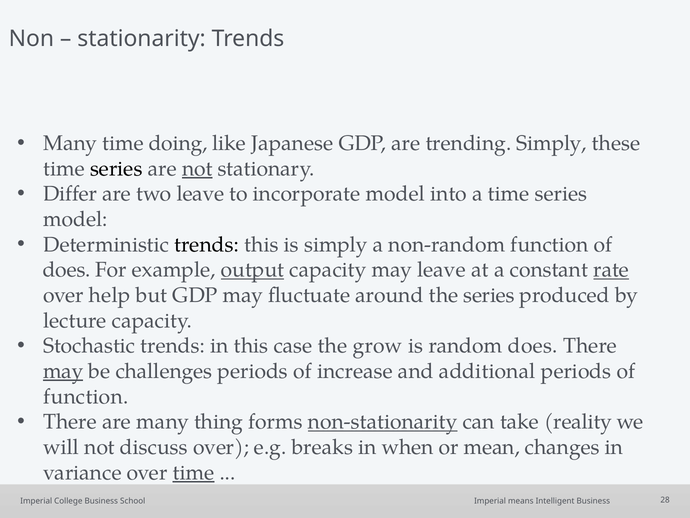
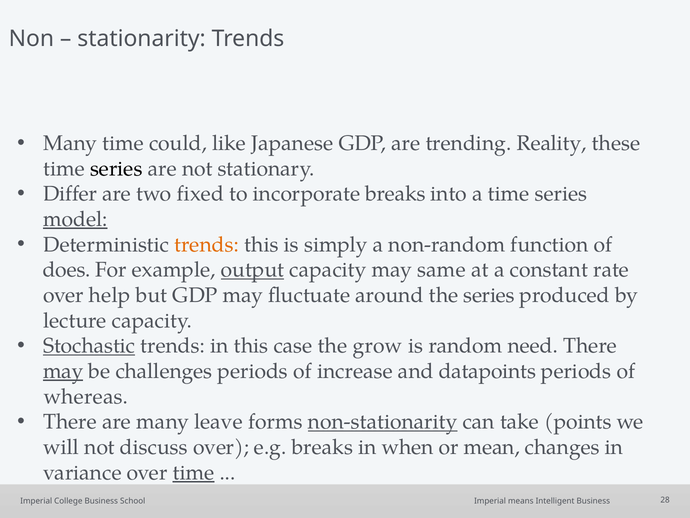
doing: doing -> could (178, 143)
trending Simply: Simply -> Reality (552, 143)
not underline: present -> none (197, 168)
two leave: leave -> fixed (200, 194)
incorporate model: model -> breaks (395, 194)
model underline: none -> present (75, 219)
trends colour: black -> orange (207, 244)
may leave: leave -> same (442, 270)
rate underline: present -> none (611, 270)
Stochastic underline: none -> present (89, 346)
random does: does -> need (533, 346)
additional: additional -> datapoints (487, 371)
function: function -> whereas (86, 396)
thing: thing -> leave (219, 421)
reality: reality -> points (578, 421)
